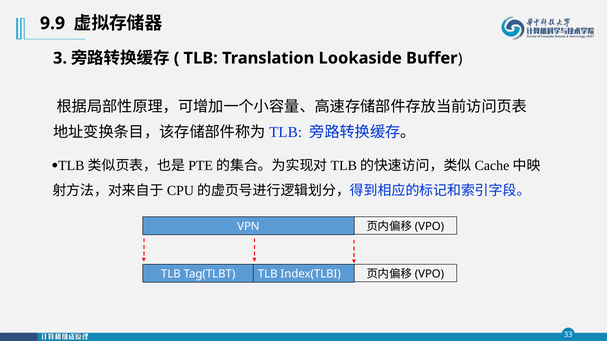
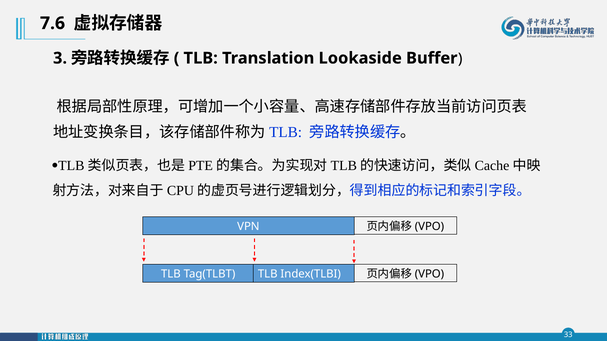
9.9: 9.9 -> 7.6 (53, 23)
